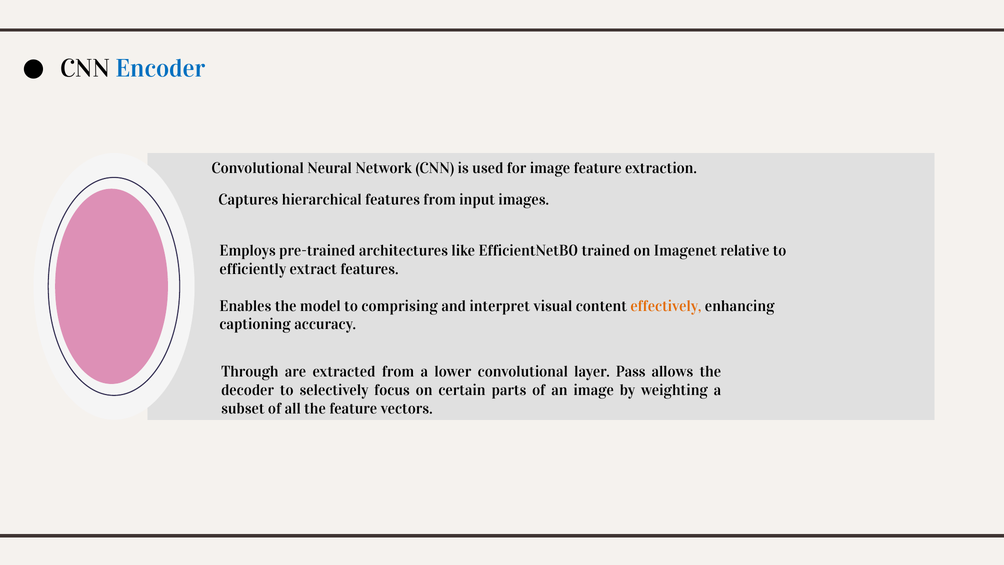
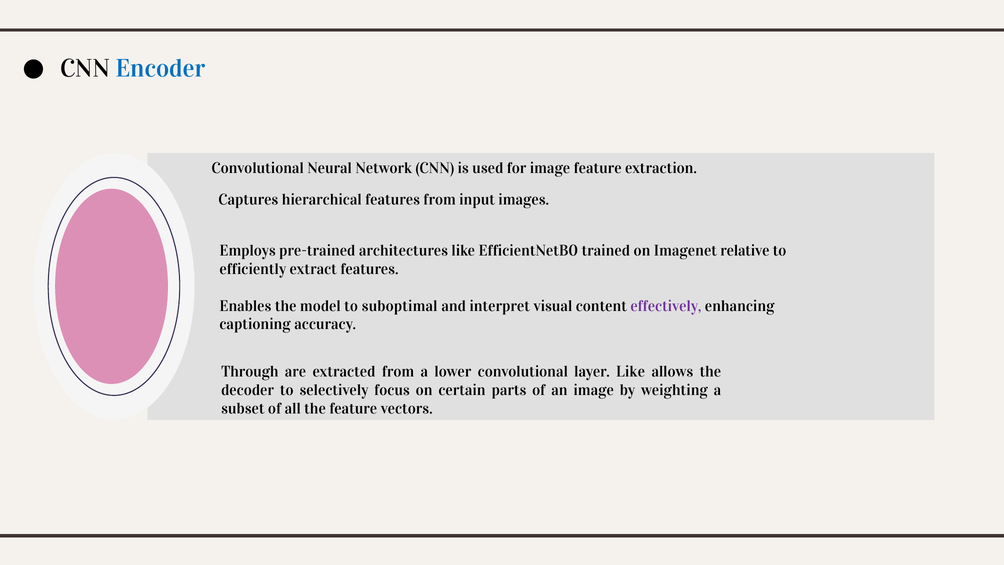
comprising: comprising -> suboptimal (400, 306)
effectively colour: orange -> purple (666, 306)
layer Pass: Pass -> Like (631, 371)
